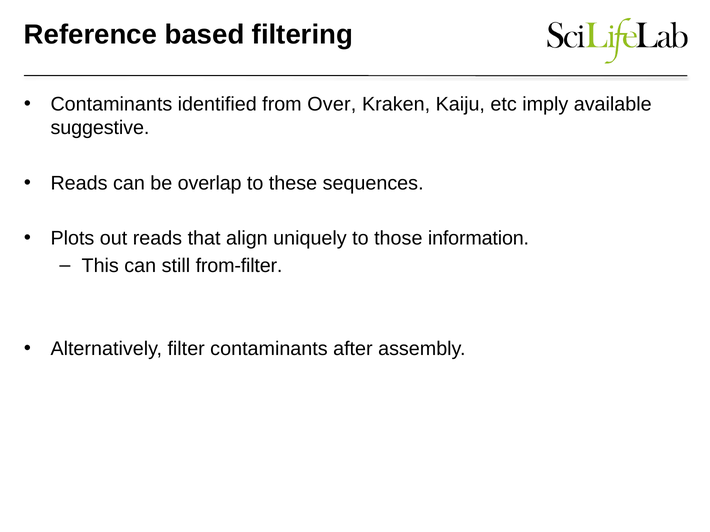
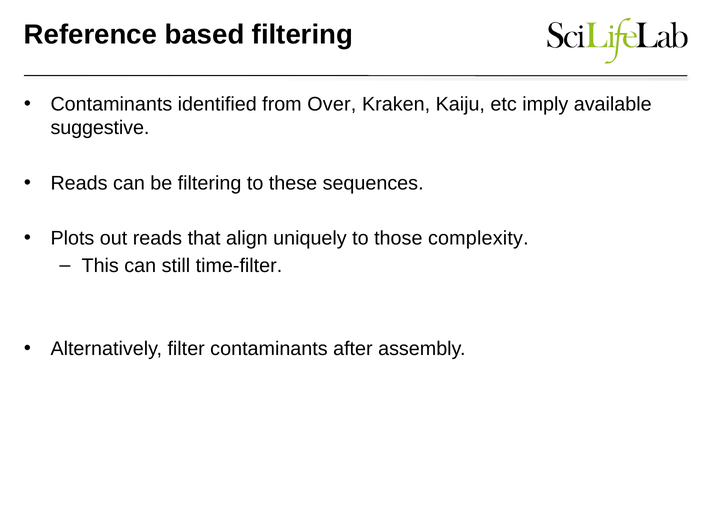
be overlap: overlap -> filtering (210, 183)
information: information -> complexity (478, 239)
from-filter: from-filter -> time-filter (239, 266)
